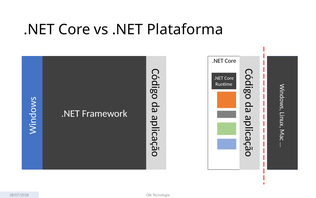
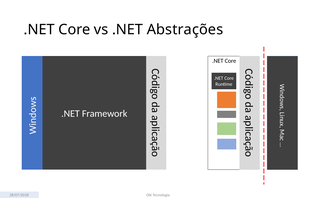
Plataforma: Plataforma -> Abstrações (185, 30)
